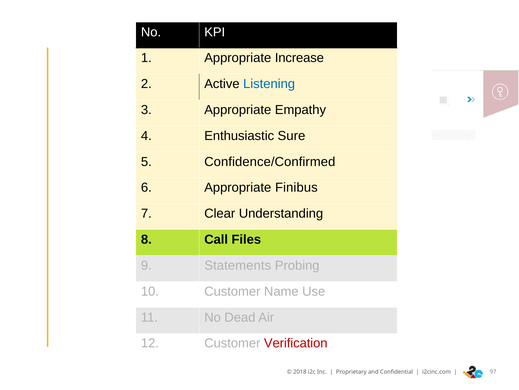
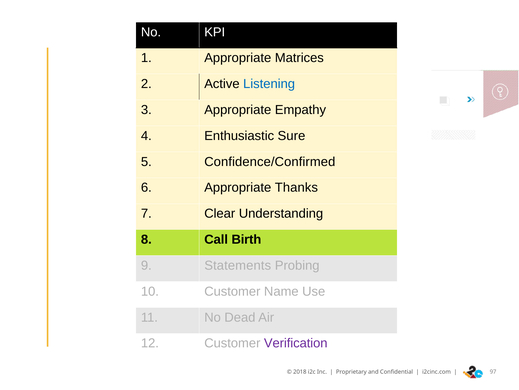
Increase: Increase -> Matrices (299, 58)
Finibus: Finibus -> Thanks (296, 187)
Files: Files -> Birth (246, 239)
Verification colour: red -> purple (296, 343)
